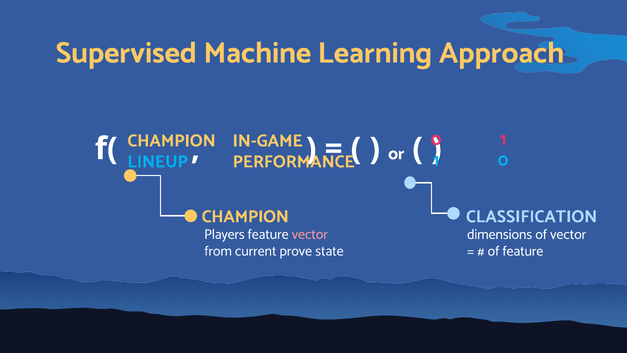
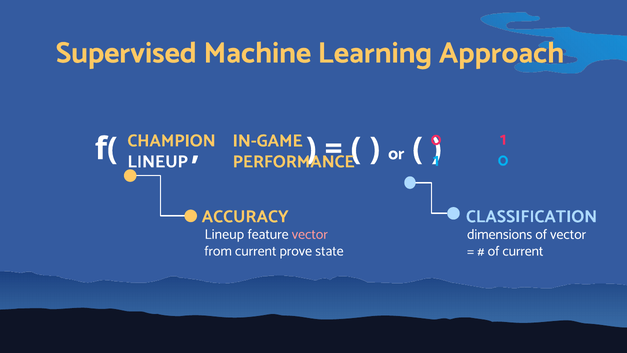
LINEUP colour: light blue -> white (158, 161)
CHAMPION: CHAMPION -> ACCURACY (245, 216)
Players: Players -> Lineup (224, 234)
of feature: feature -> current (523, 251)
